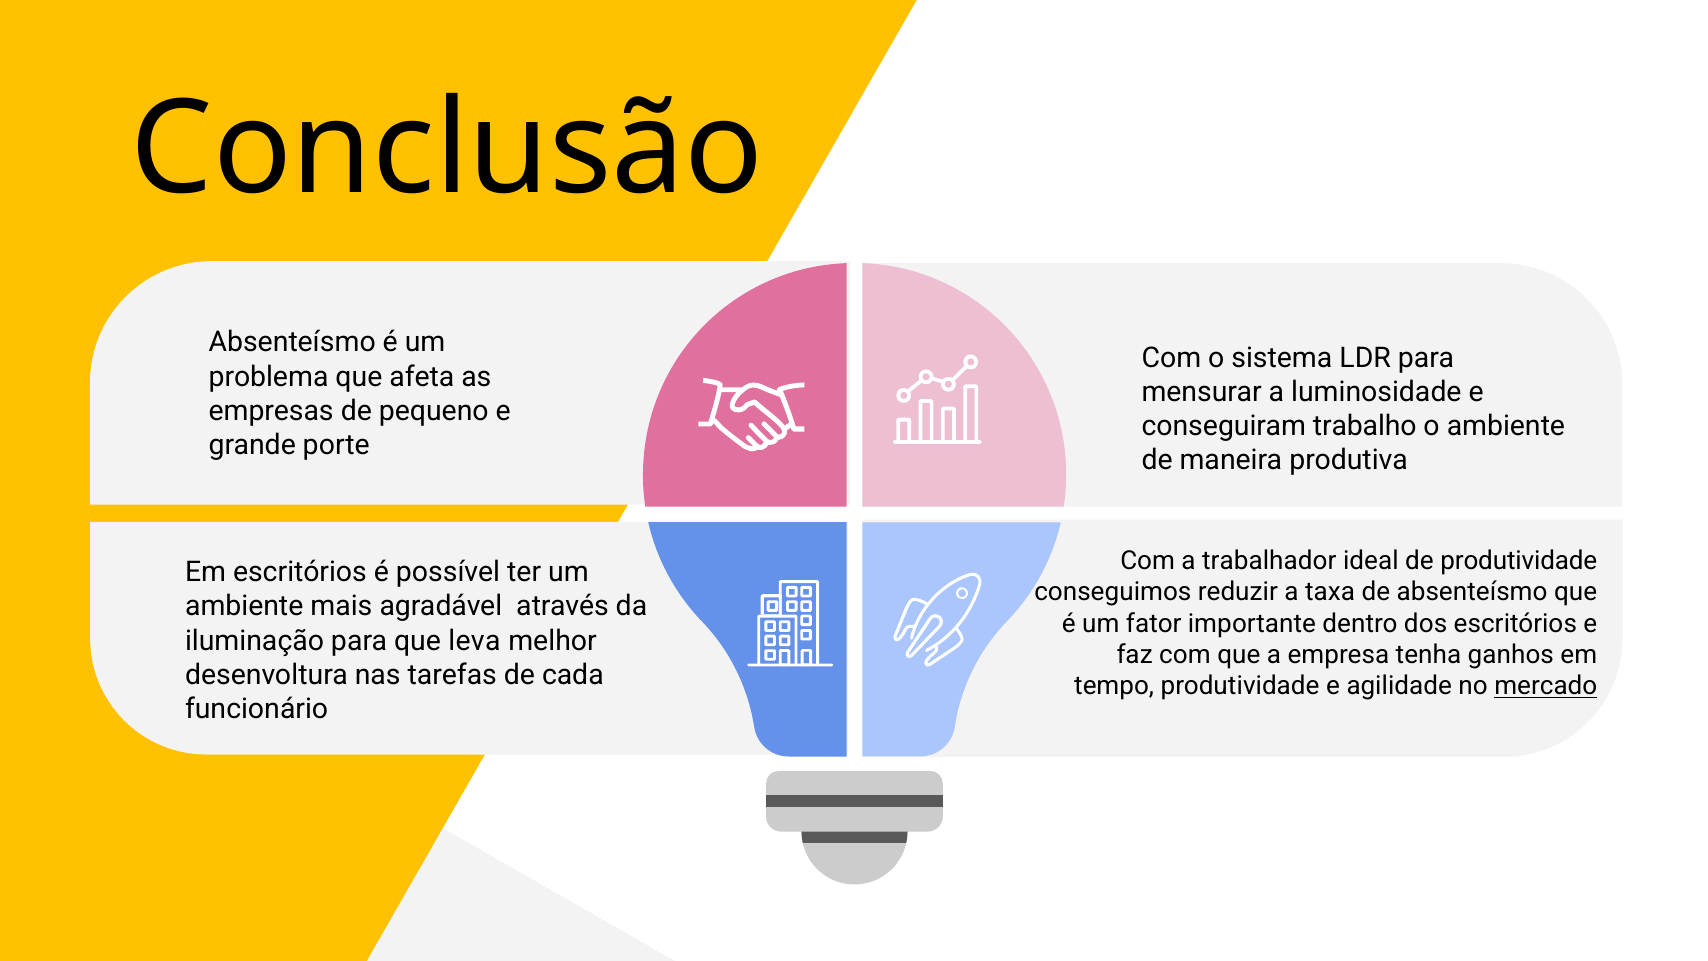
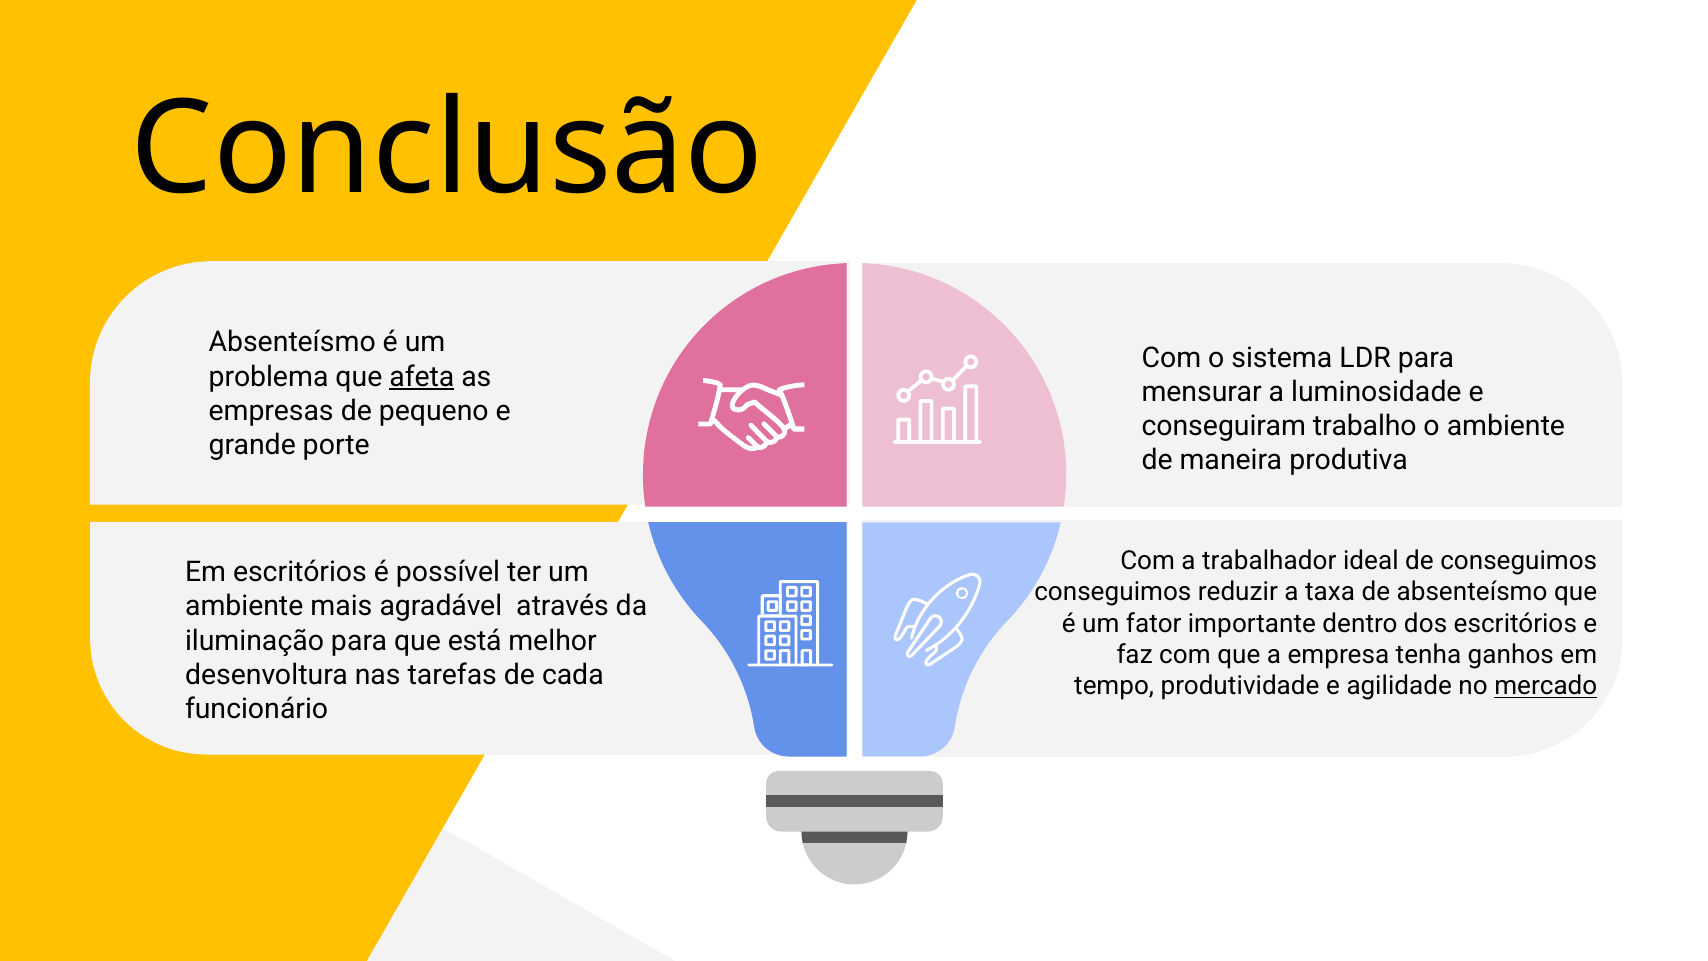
afeta underline: none -> present (422, 377)
de produtividade: produtividade -> conseguimos (1519, 561)
leva: leva -> está (475, 641)
